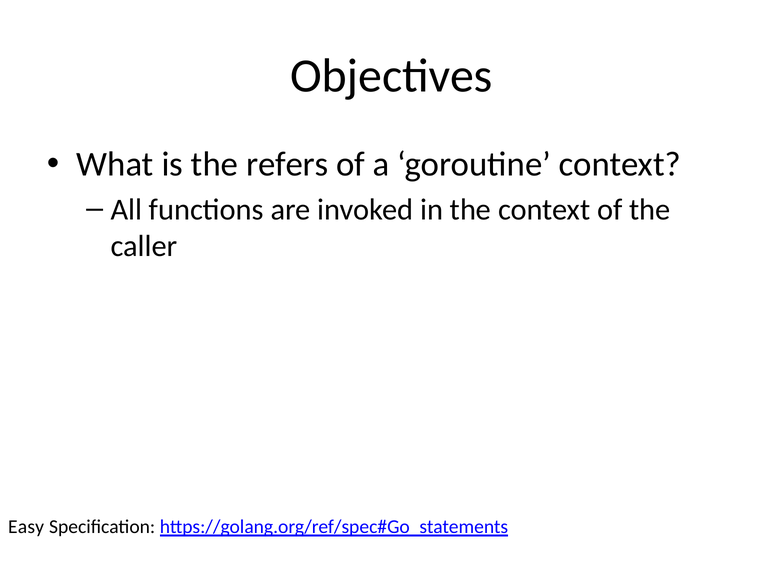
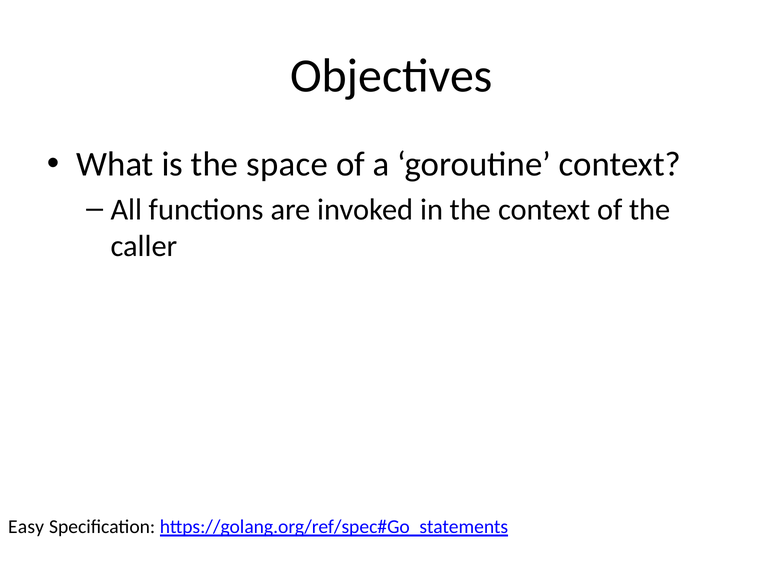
refers: refers -> space (287, 164)
